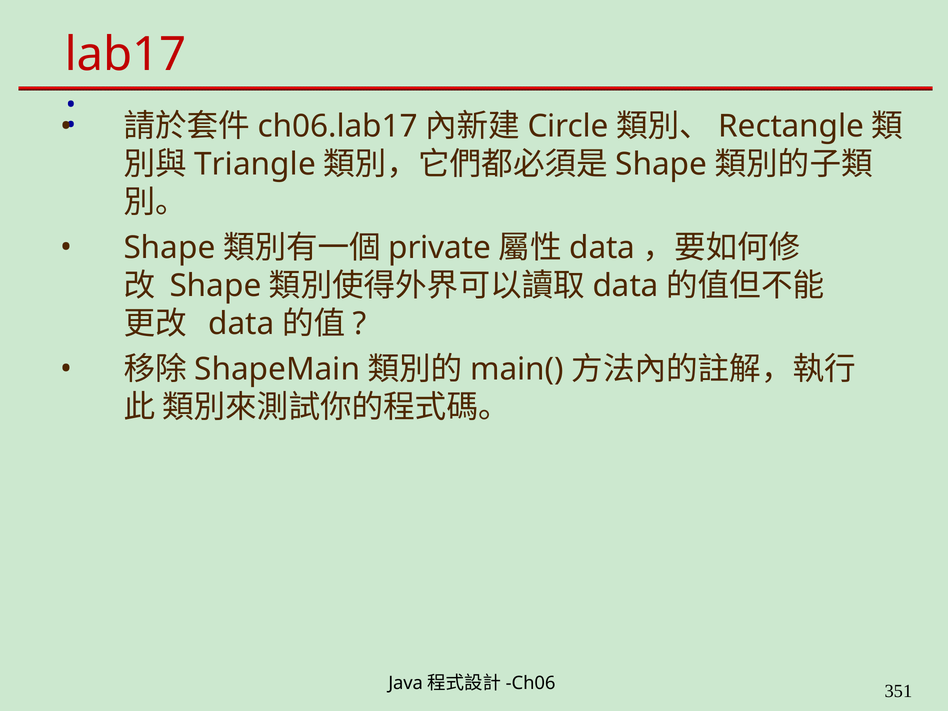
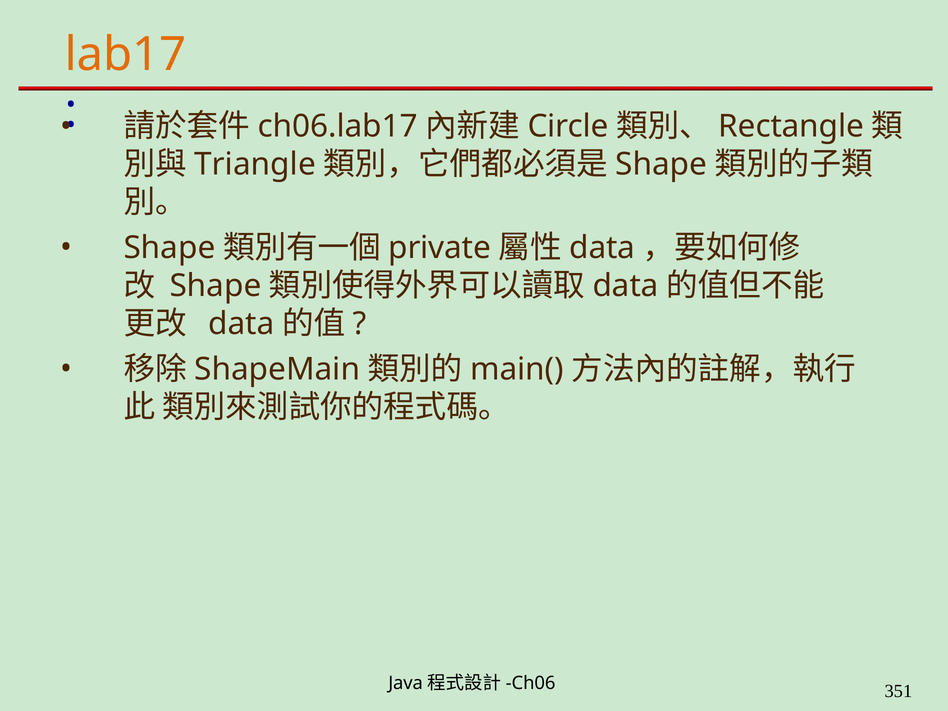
lab17 colour: red -> orange (126, 54)
